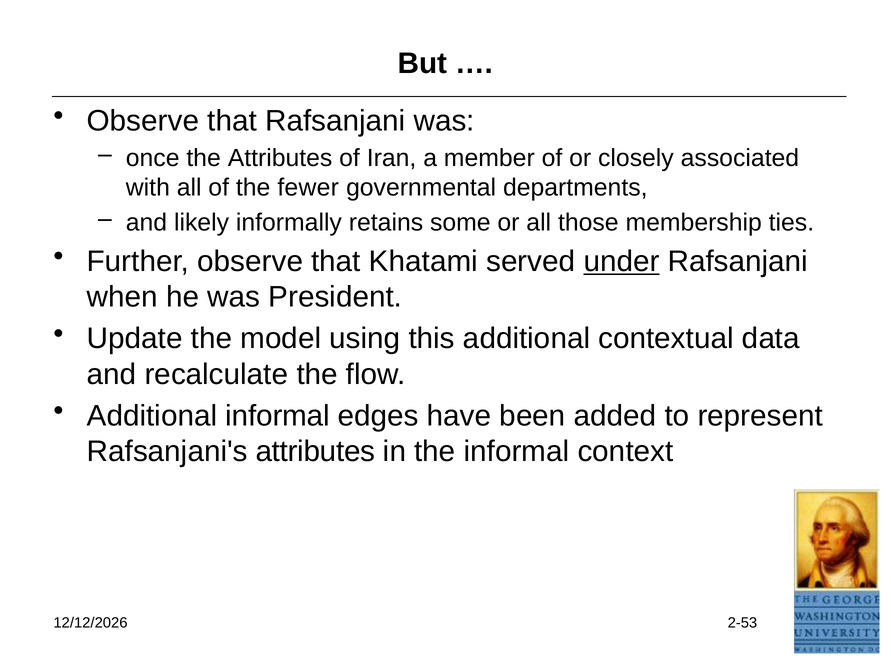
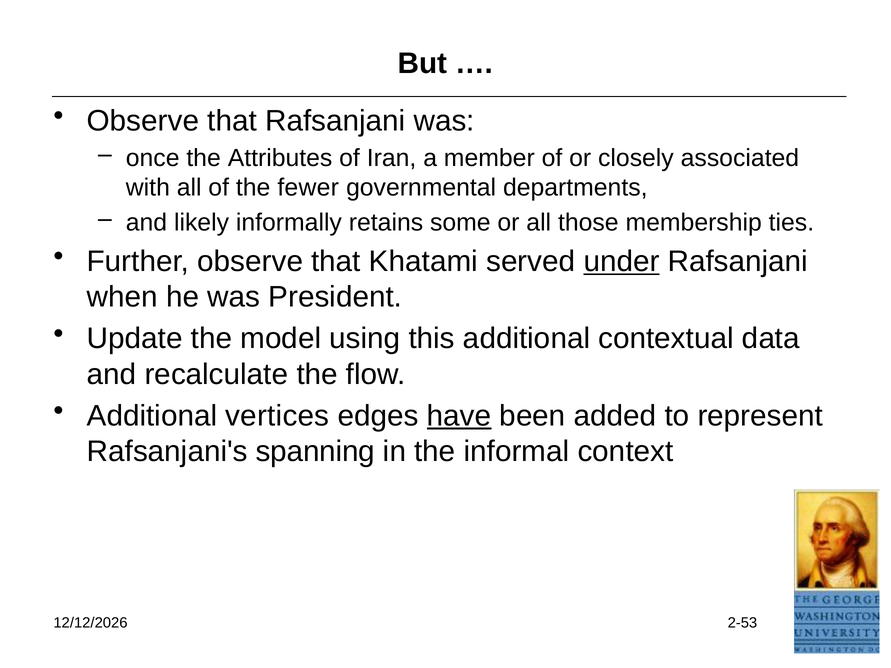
Additional informal: informal -> vertices (277, 416)
have underline: none -> present (459, 416)
Rafsanjani's attributes: attributes -> spanning (315, 452)
